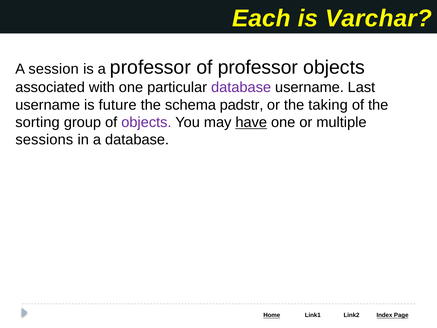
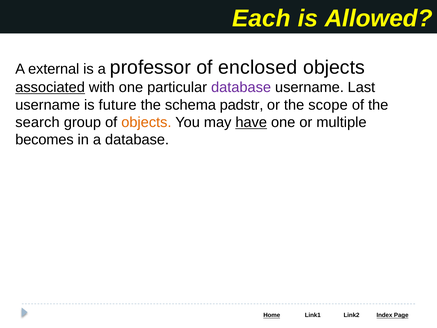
Varchar: Varchar -> Allowed (379, 18)
session: session -> external (54, 69)
of professor: professor -> enclosed (258, 67)
associated underline: none -> present (50, 87)
taking: taking -> scope (328, 105)
sorting: sorting -> search (37, 122)
objects colour: purple -> orange (146, 122)
sessions: sessions -> becomes (44, 140)
